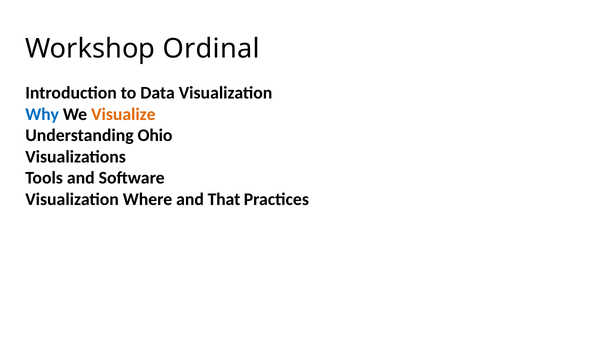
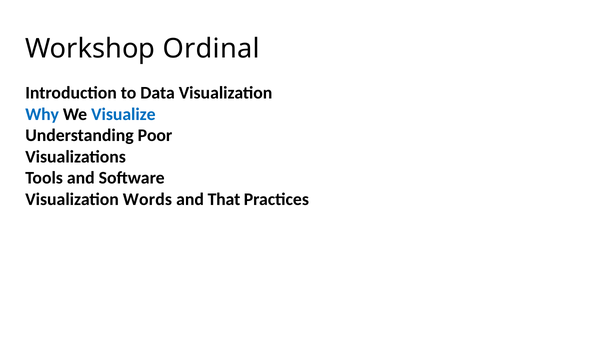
Visualize colour: orange -> blue (123, 114)
Ohio: Ohio -> Poor (155, 136)
Where: Where -> Words (147, 199)
